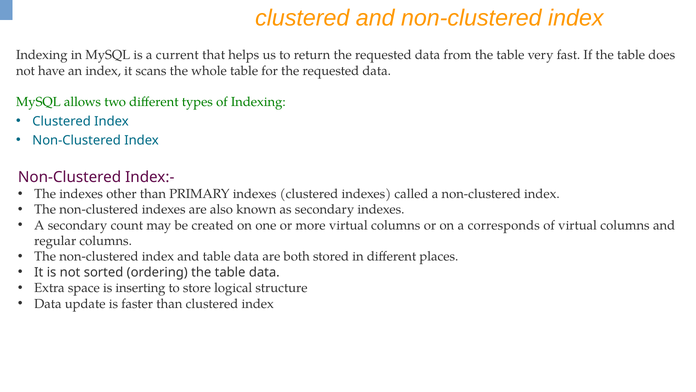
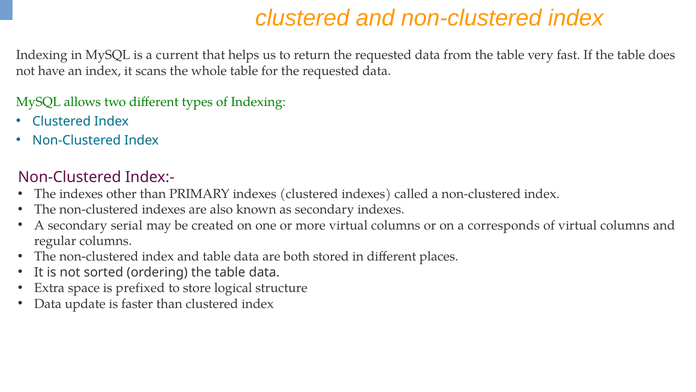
count: count -> serial (127, 225)
inserting: inserting -> prefixed (140, 288)
